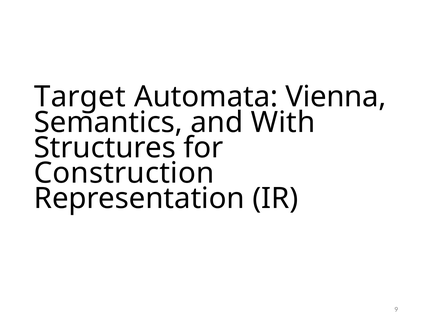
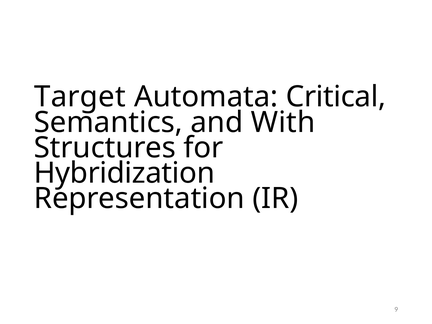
Vienna: Vienna -> Critical (336, 97)
Construction: Construction -> Hybridization (124, 173)
